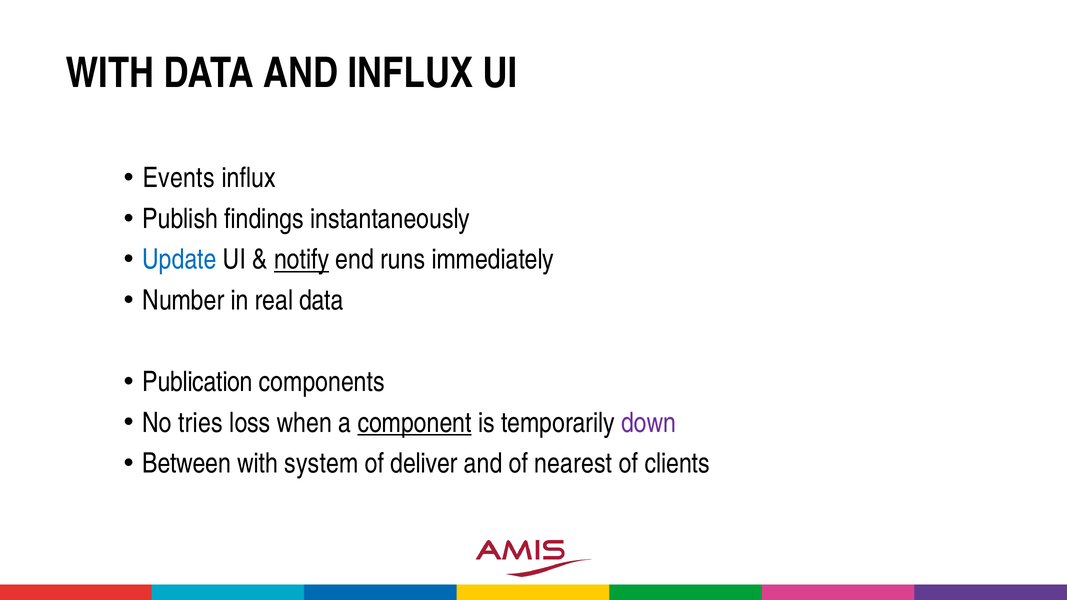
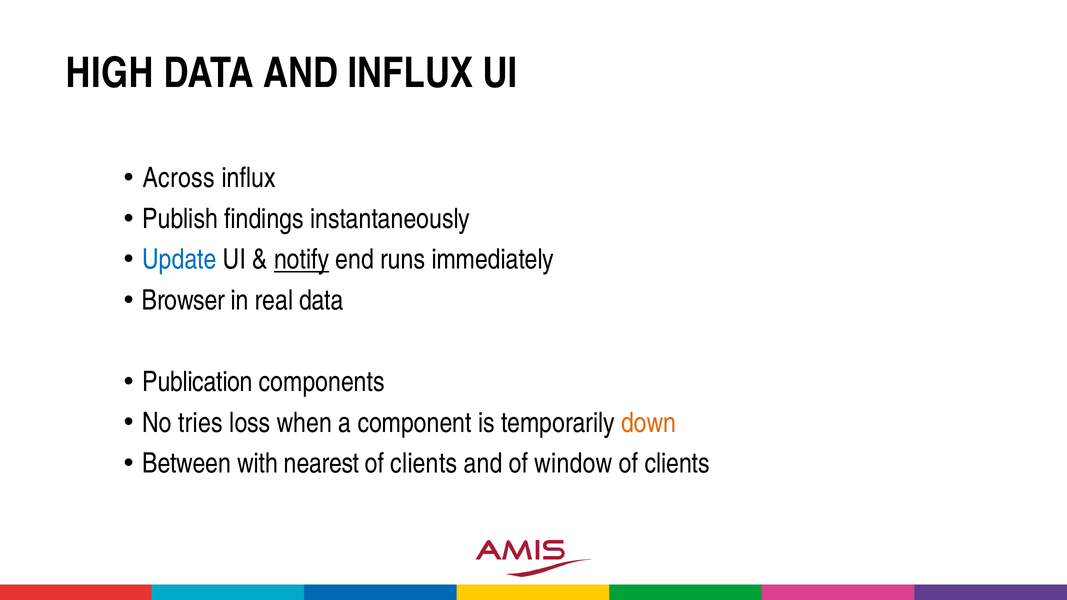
WITH: WITH -> HIGH (110, 73)
Events: Events -> Across (179, 178)
Number: Number -> Browser (183, 300)
component underline: present -> none (415, 423)
down colour: purple -> orange (649, 423)
system: system -> nearest (322, 464)
deliver: deliver -> clients (424, 464)
nearest: nearest -> window (573, 464)
